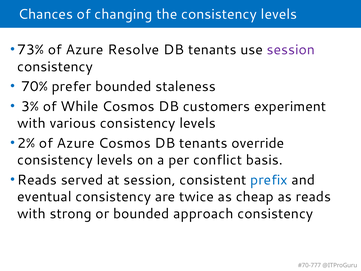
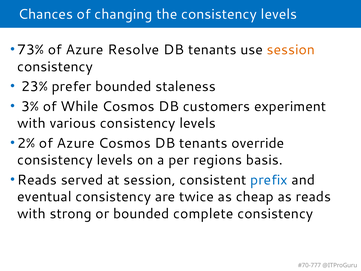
session colour: purple -> orange (291, 50)
70%: 70% -> 23% (34, 86)
conflict: conflict -> regions (218, 160)
approach: approach -> complete (203, 213)
